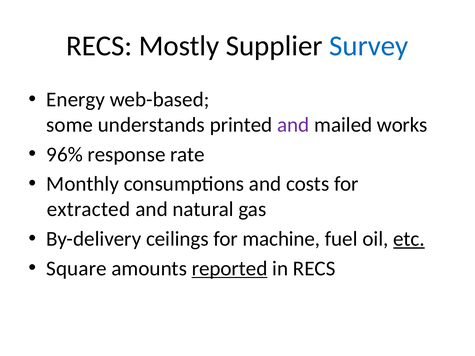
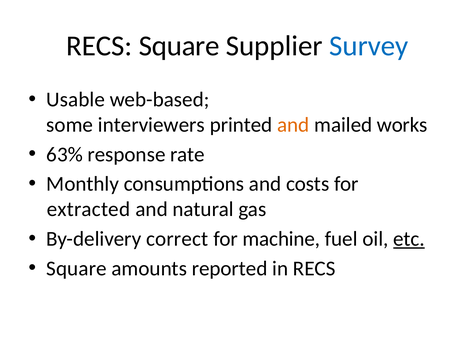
RECS Mostly: Mostly -> Square (179, 46)
Energy: Energy -> Usable (76, 100)
understands: understands -> interviewers (151, 125)
and colour: purple -> orange (293, 125)
96%: 96% -> 63% (65, 155)
ceilings: ceilings -> correct (177, 239)
reported underline: present -> none (230, 269)
